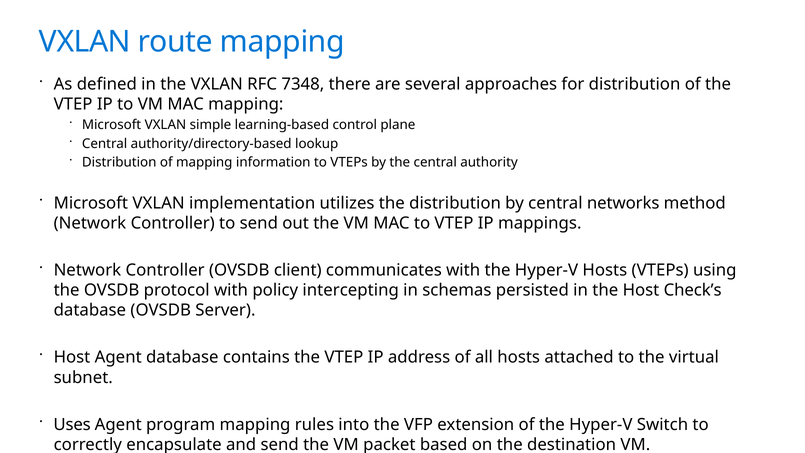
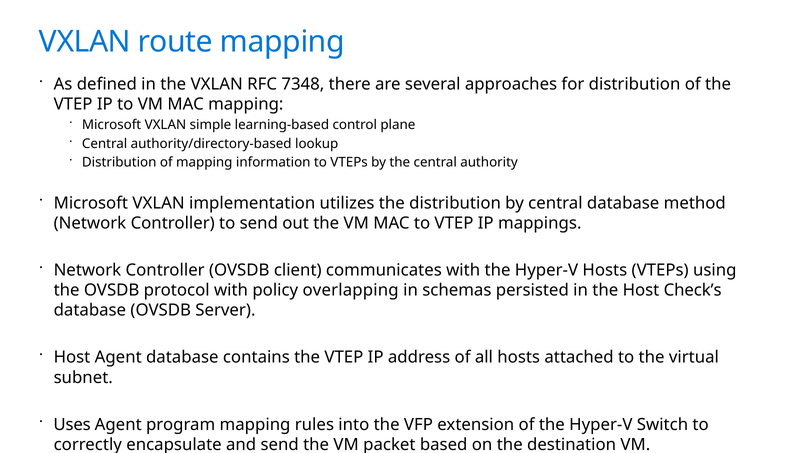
central networks: networks -> database (623, 203)
intercepting: intercepting -> overlapping (351, 290)
